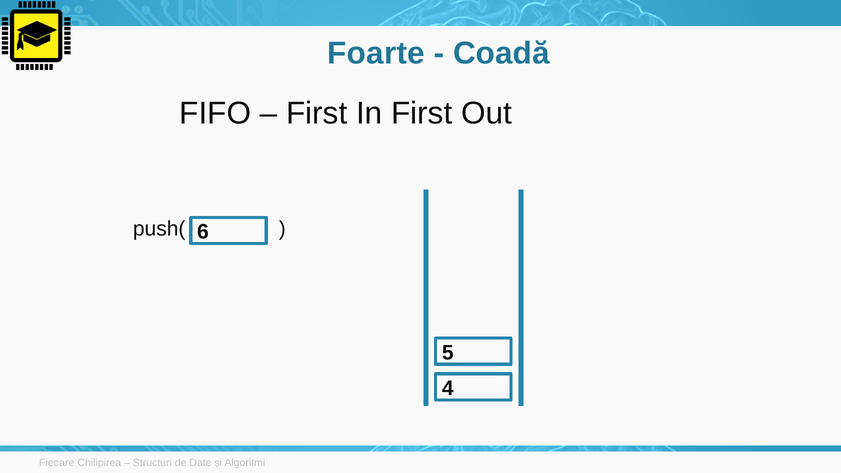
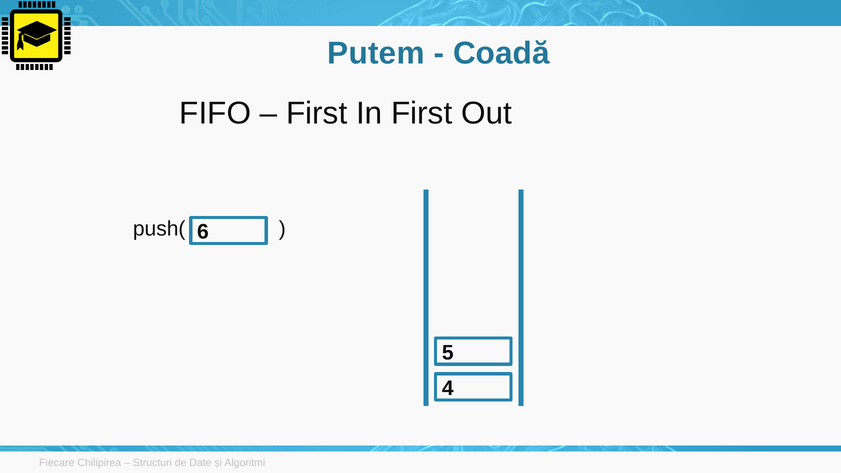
Foarte: Foarte -> Putem (376, 54)
